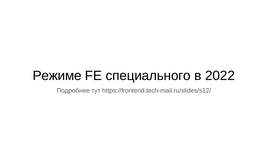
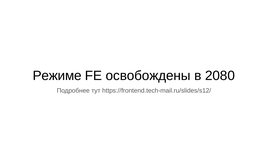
специального: специального -> освобождены (148, 76)
2022: 2022 -> 2080 (220, 76)
